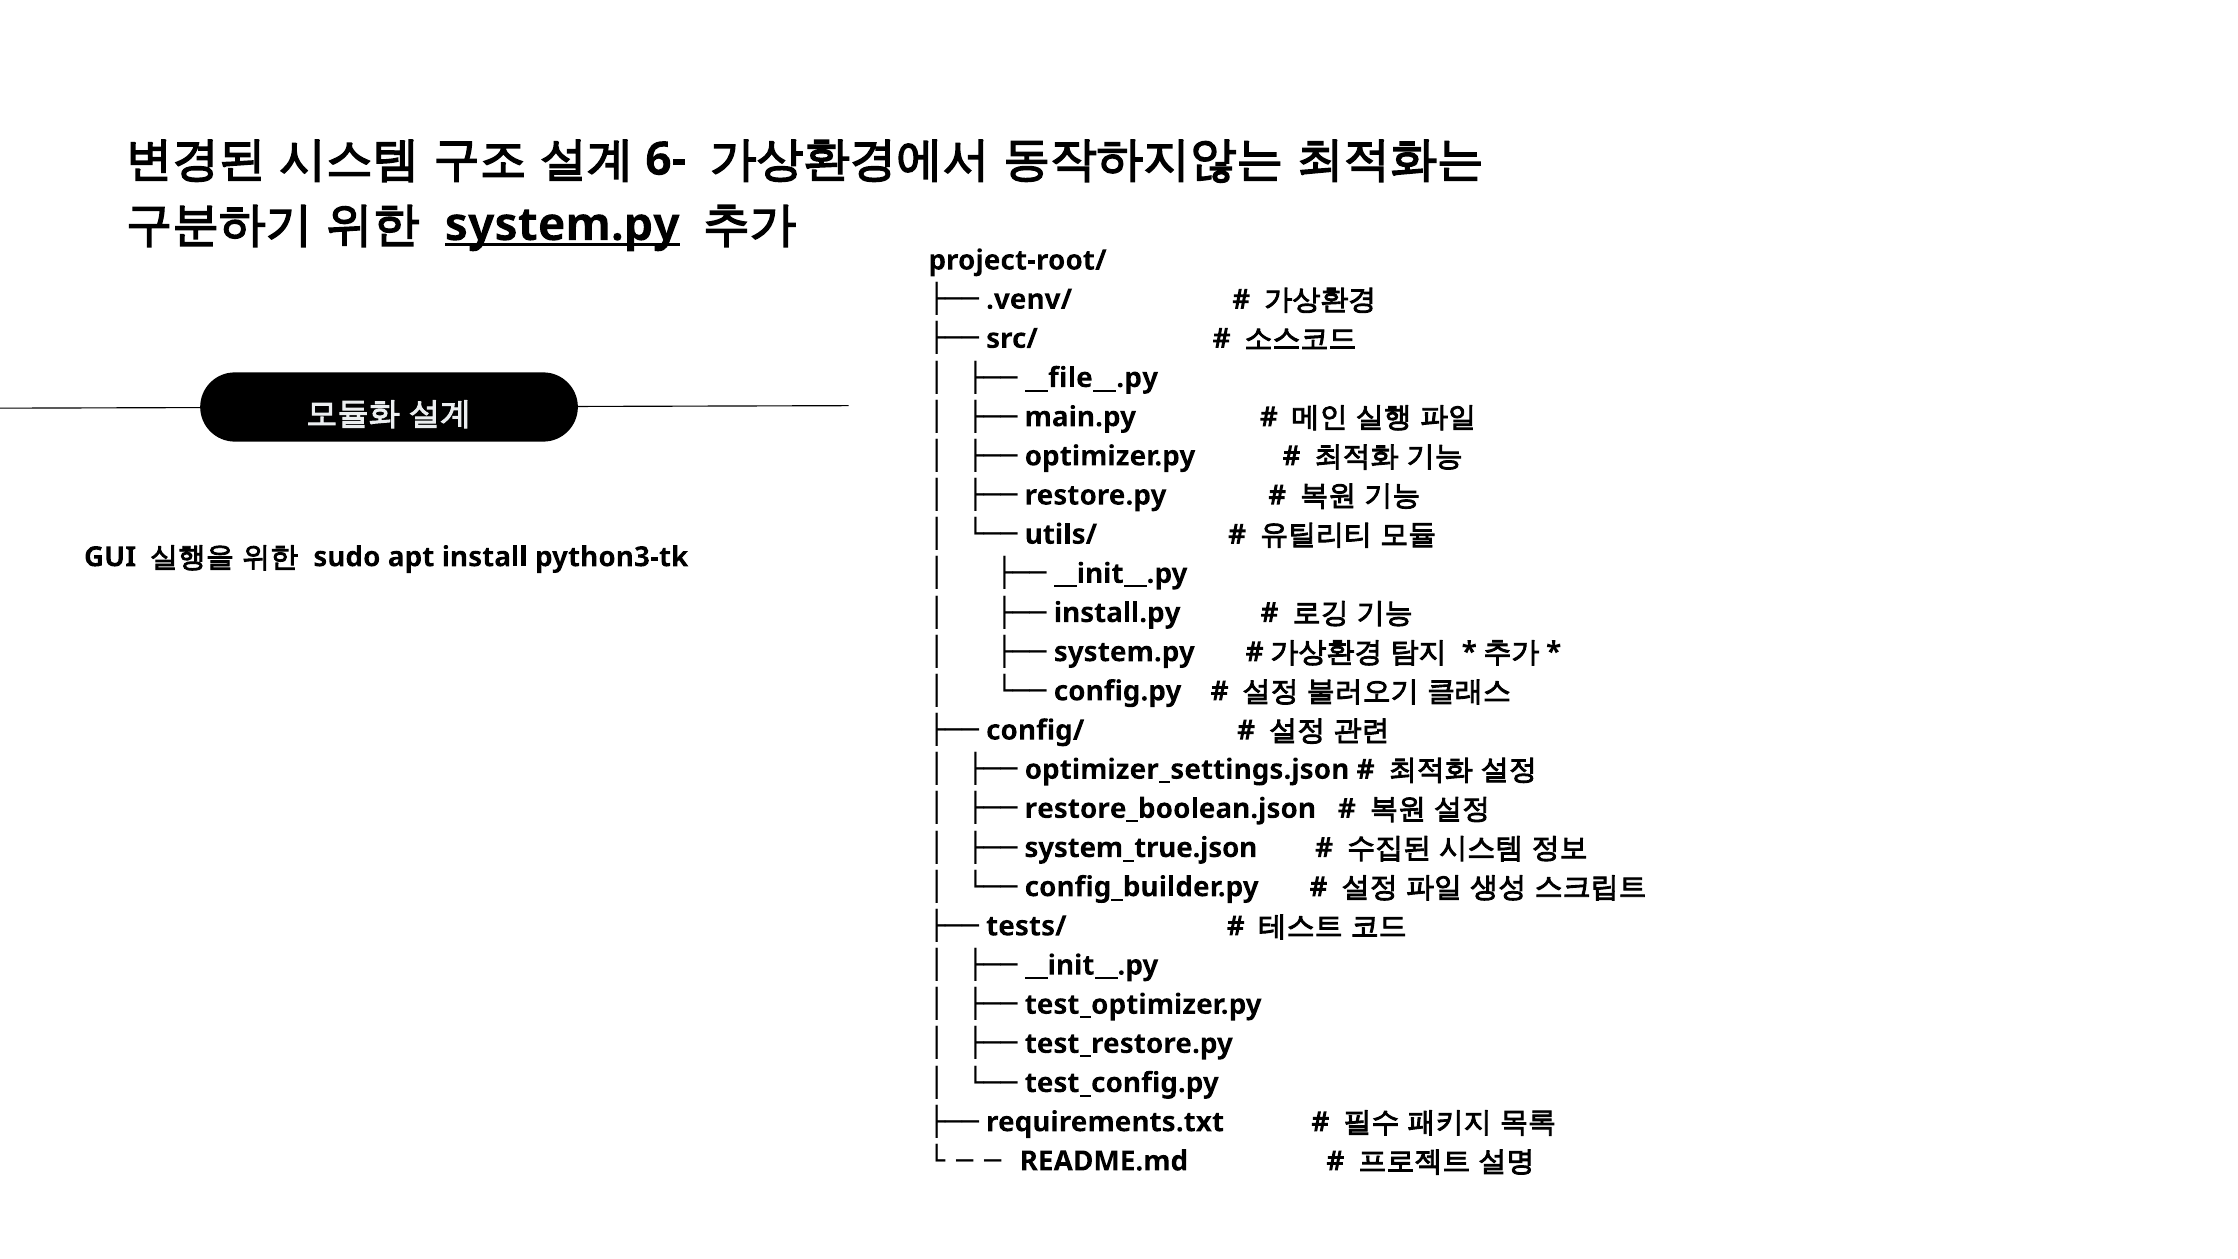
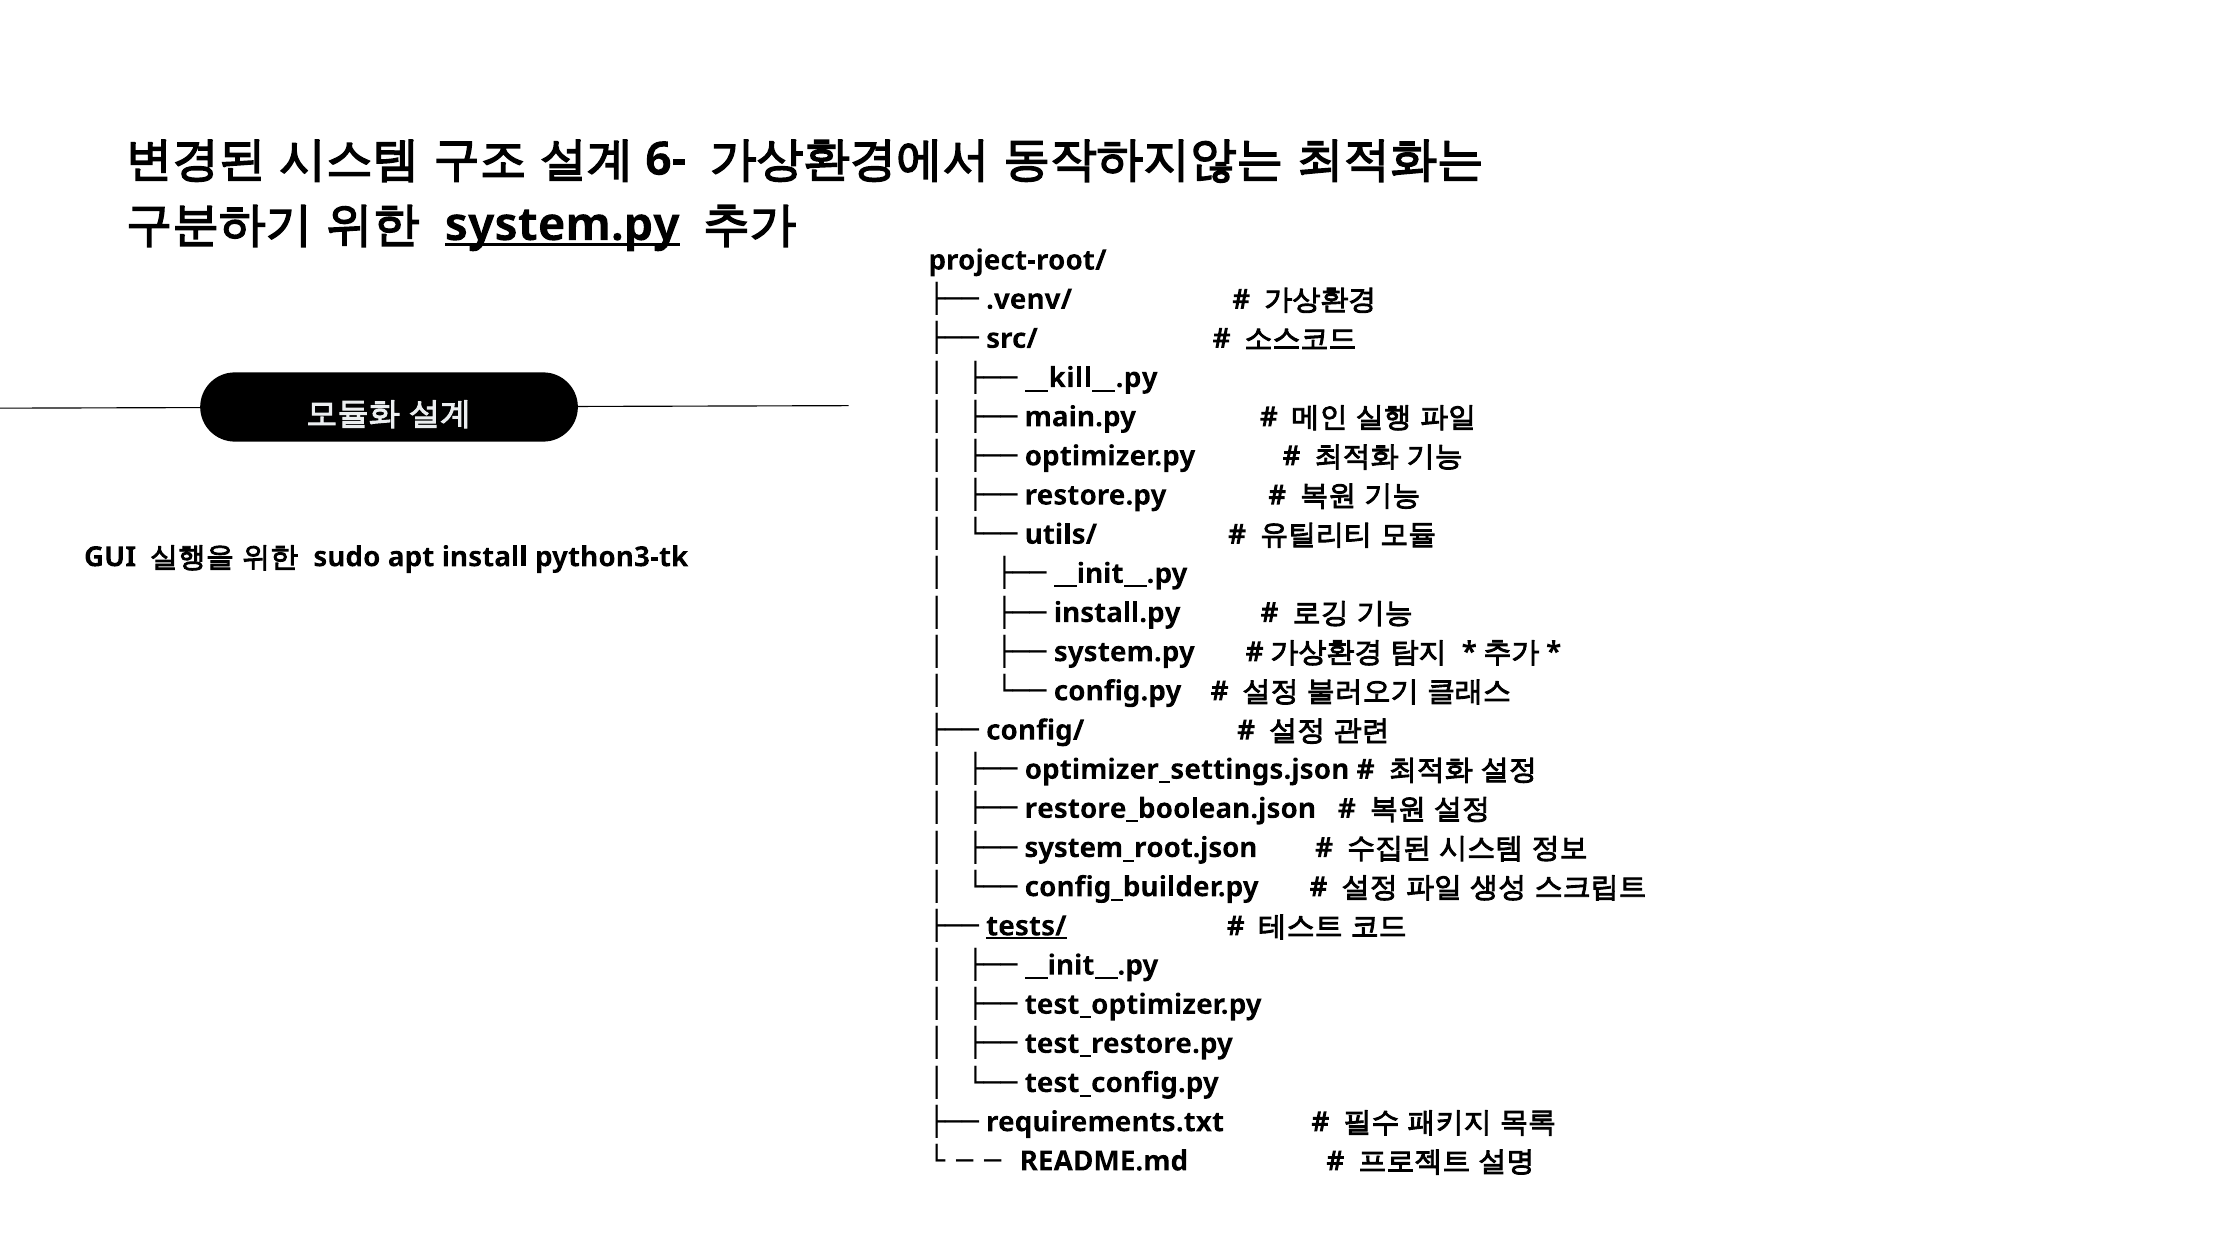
__file__.py: __file__.py -> __kill__.py (1091, 378)
system_true.json: system_true.json -> system_root.json (1141, 848)
tests/ underline: none -> present (1026, 926)
